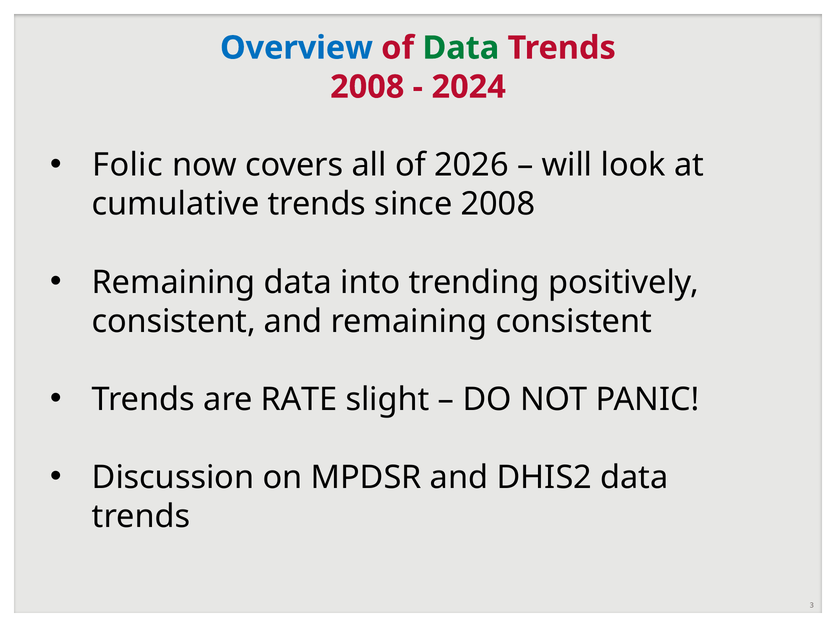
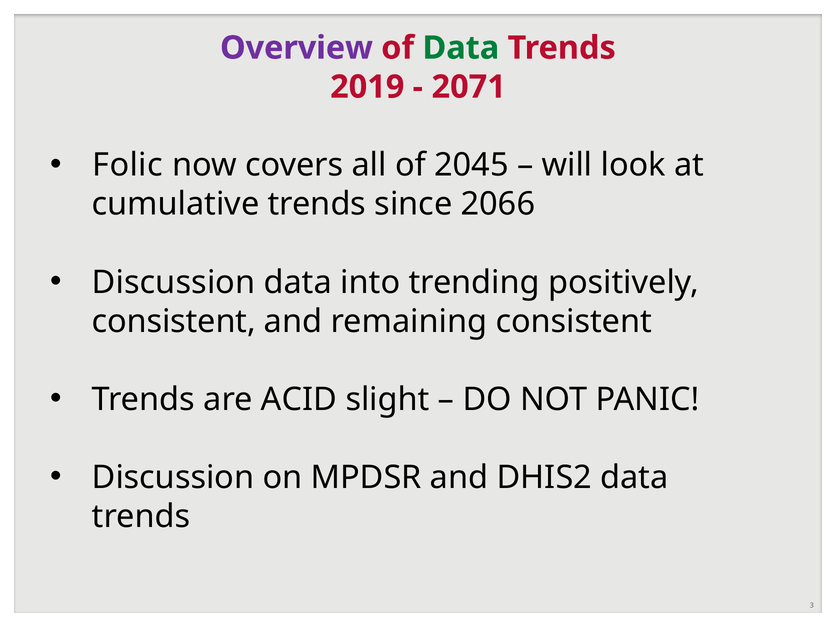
Overview colour: blue -> purple (296, 48)
2008: 2008 -> 2019 (367, 87)
2024: 2024 -> 2071 (469, 87)
2026: 2026 -> 2045 (471, 165)
since 2008: 2008 -> 2066 (498, 204)
Remaining: Remaining -> Discussion (174, 282)
RATE: RATE -> ACID (299, 399)
